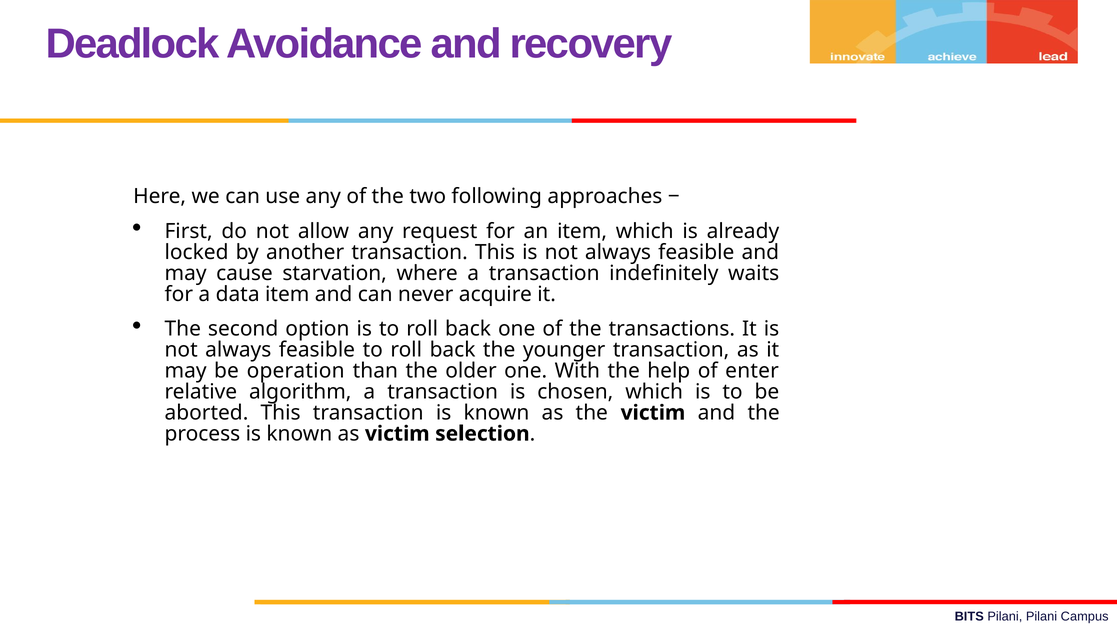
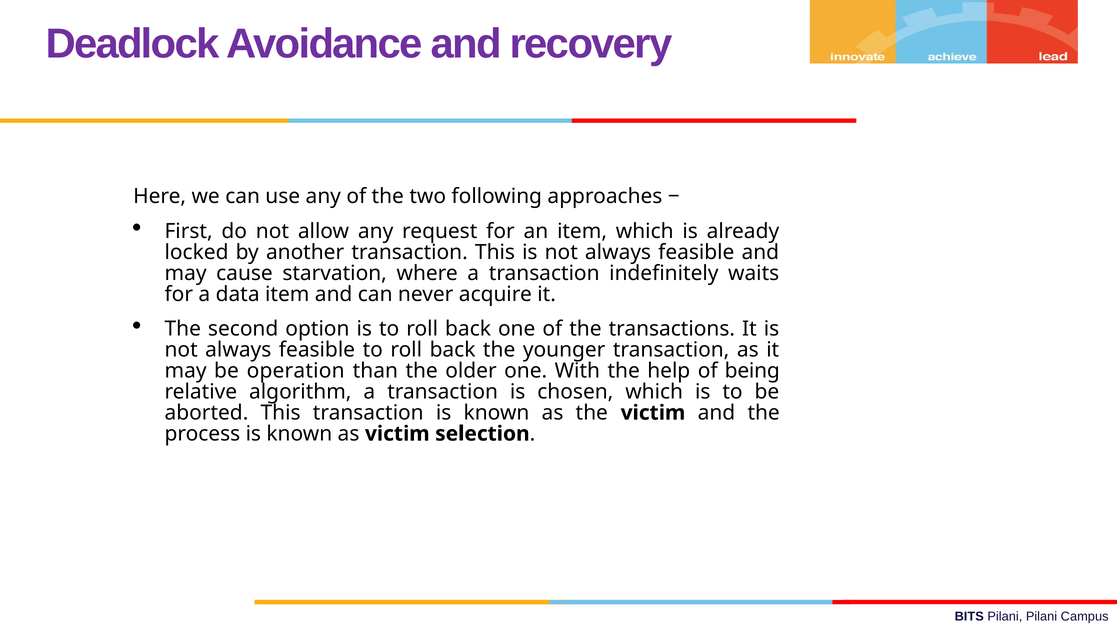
enter: enter -> being (752, 371)
